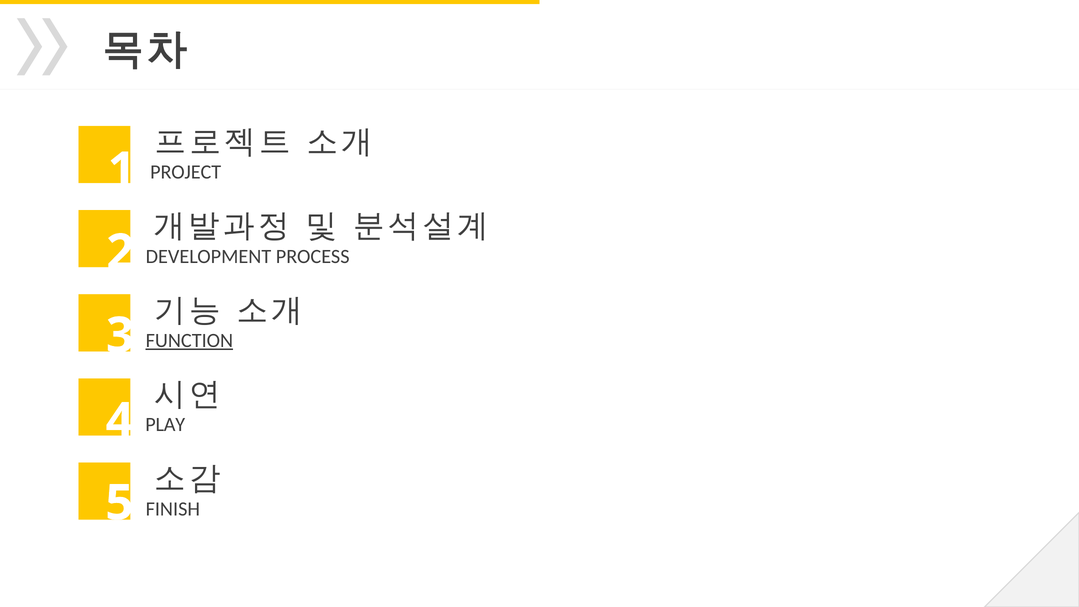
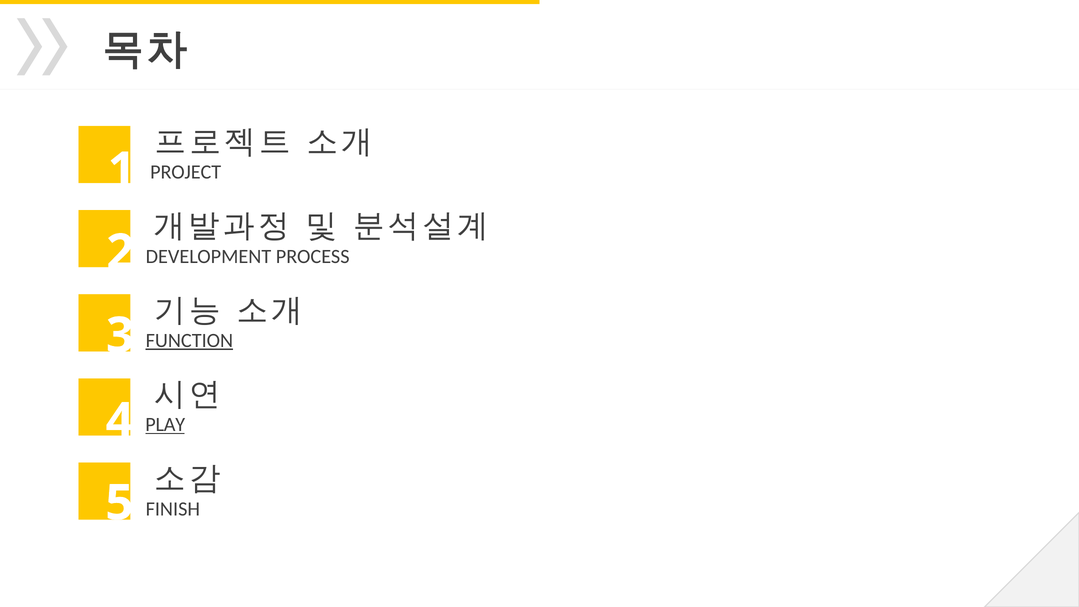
PLAY underline: none -> present (165, 425)
